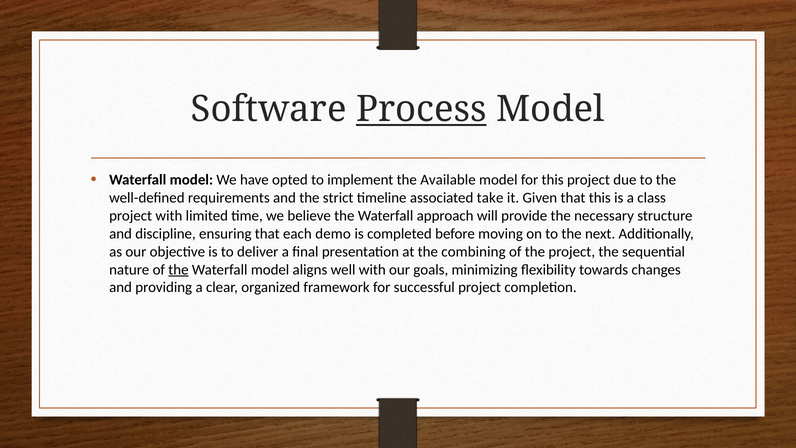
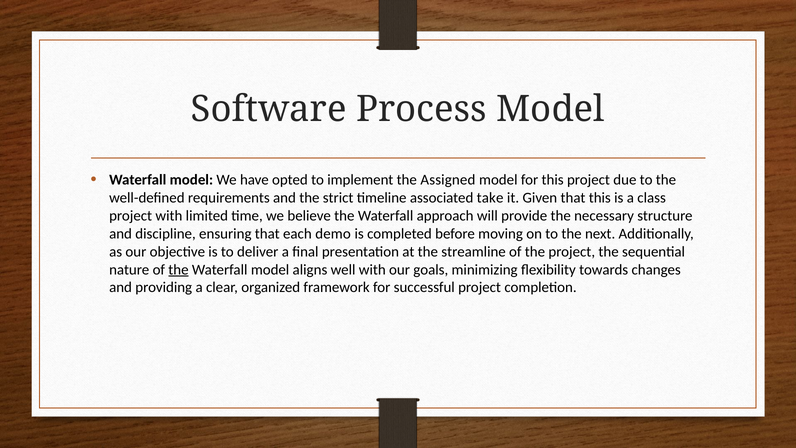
Process underline: present -> none (421, 109)
Available: Available -> Assigned (448, 180)
combining: combining -> streamline (474, 252)
